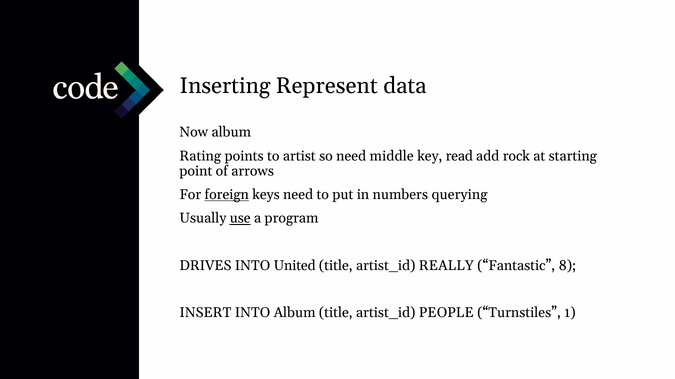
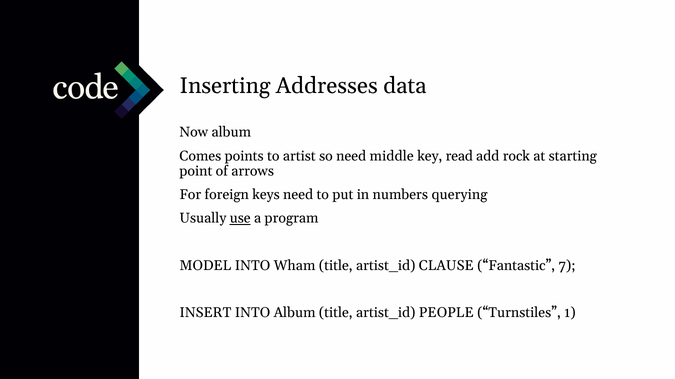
Represent: Represent -> Addresses (327, 86)
Rating: Rating -> Comes (200, 156)
foreign underline: present -> none (227, 195)
DRIVES: DRIVES -> MODEL (205, 266)
United: United -> Wham (295, 266)
REALLY: REALLY -> CLAUSE (446, 266)
8: 8 -> 7 (567, 266)
